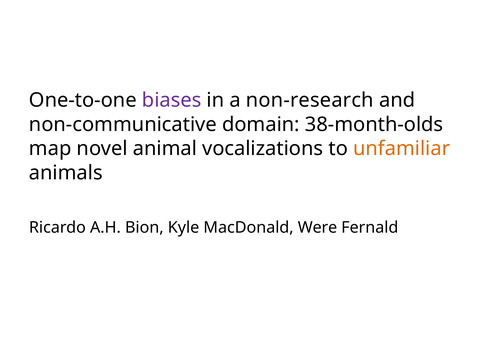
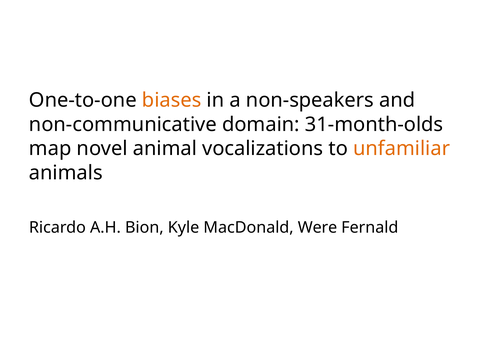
biases colour: purple -> orange (172, 100)
non-research: non-research -> non-speakers (310, 100)
38-month-olds: 38-month-olds -> 31-month-olds (374, 125)
